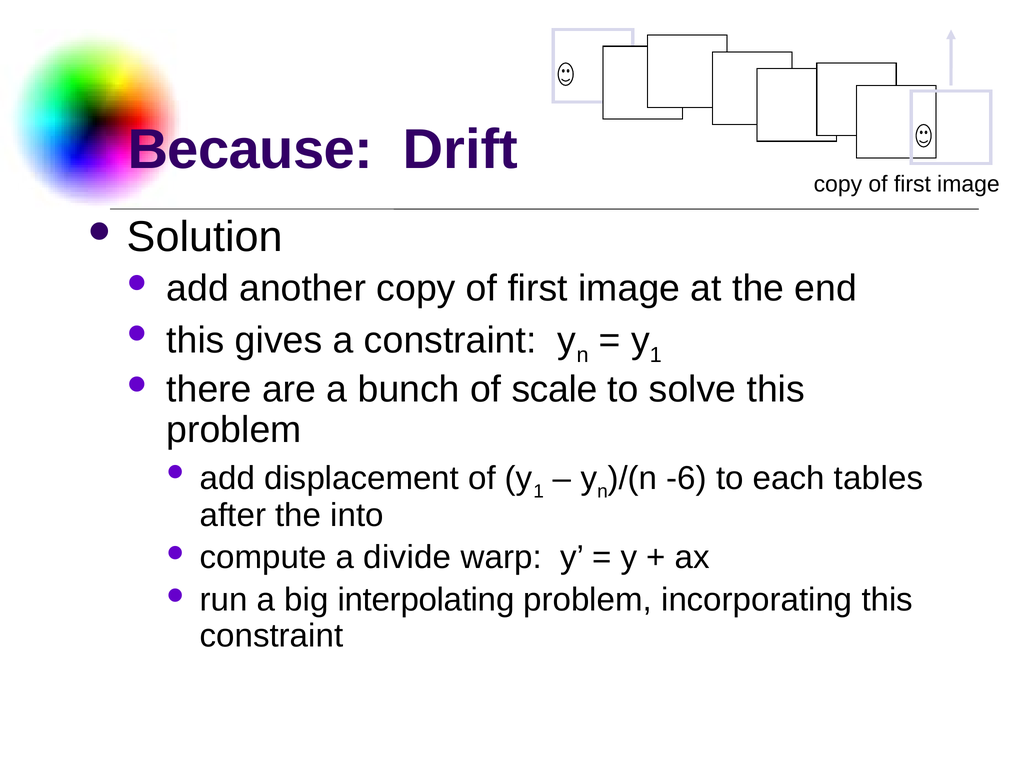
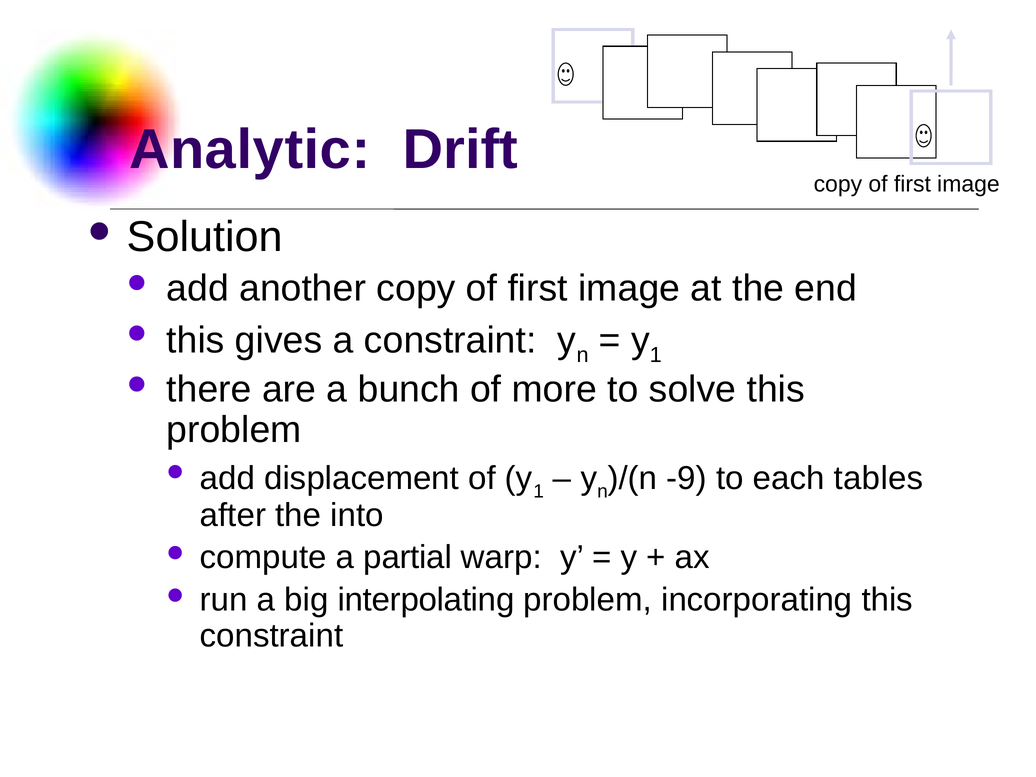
Because: Because -> Analytic (250, 150)
scale: scale -> more (554, 390)
-6: -6 -> -9 (687, 478)
divide: divide -> partial (408, 558)
